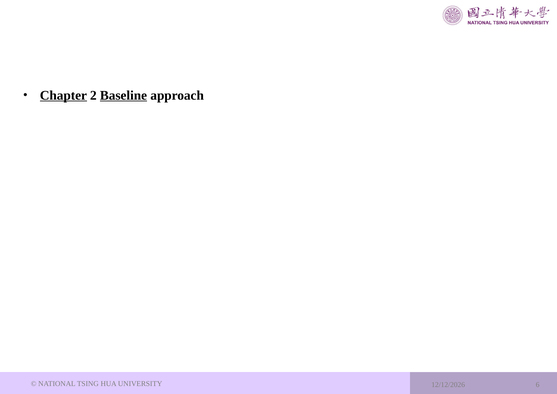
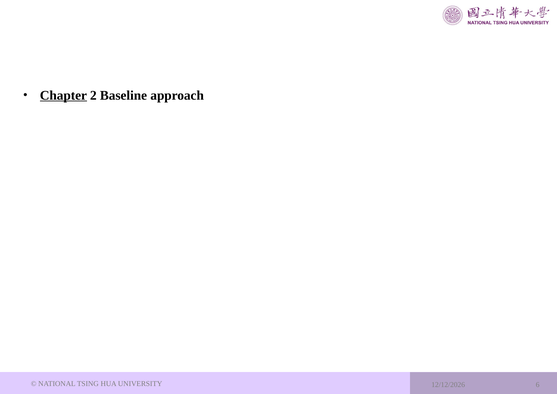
Baseline underline: present -> none (124, 95)
